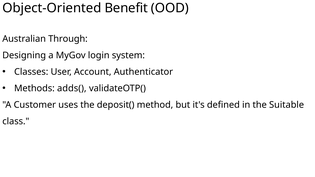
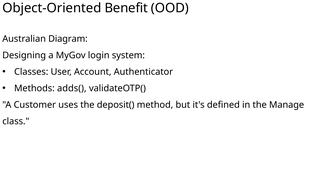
Through: Through -> Diagram (68, 39)
Suitable: Suitable -> Manage (287, 105)
